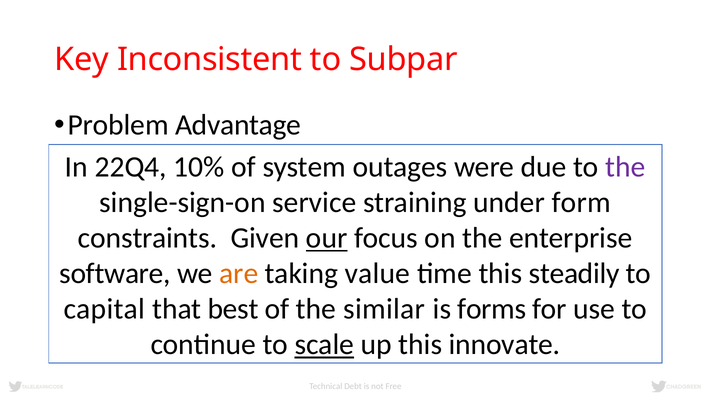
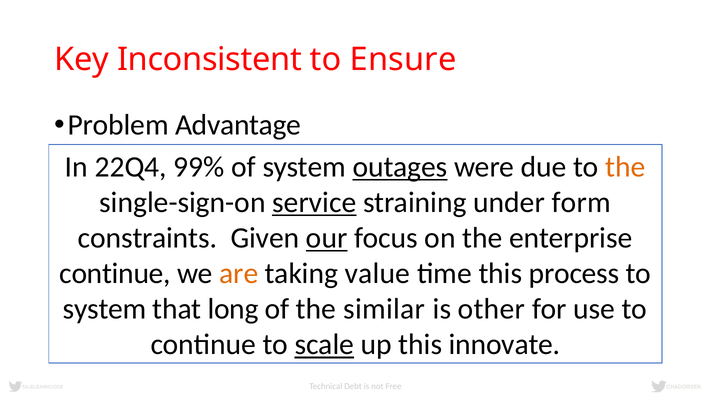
Subpar: Subpar -> Ensure (403, 60)
10%: 10% -> 99% (199, 167)
outages underline: none -> present (400, 167)
the colour: purple -> orange (625, 167)
service underline: none -> present (314, 202)
software: software -> continue (115, 274)
steadily: steadily -> process (574, 274)
capital: capital -> system (105, 309)
best: best -> long (233, 309)
forms: forms -> other (492, 309)
